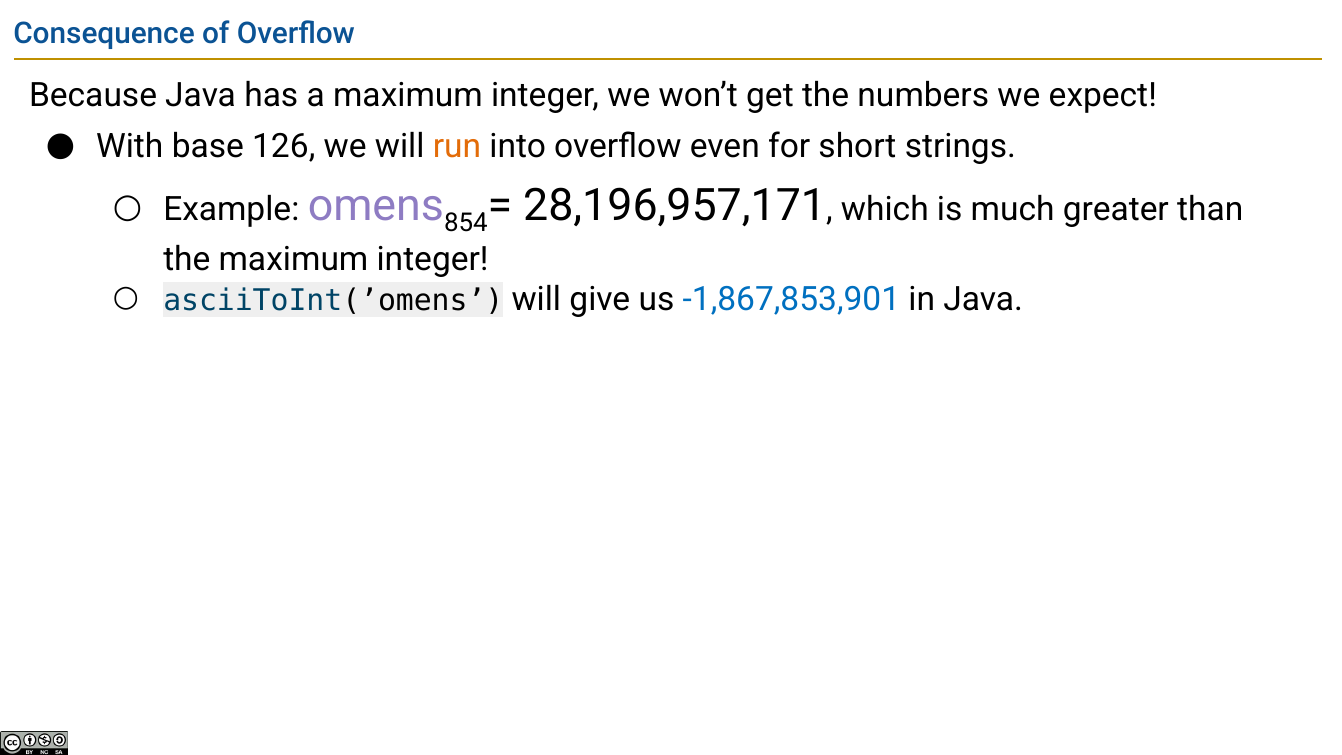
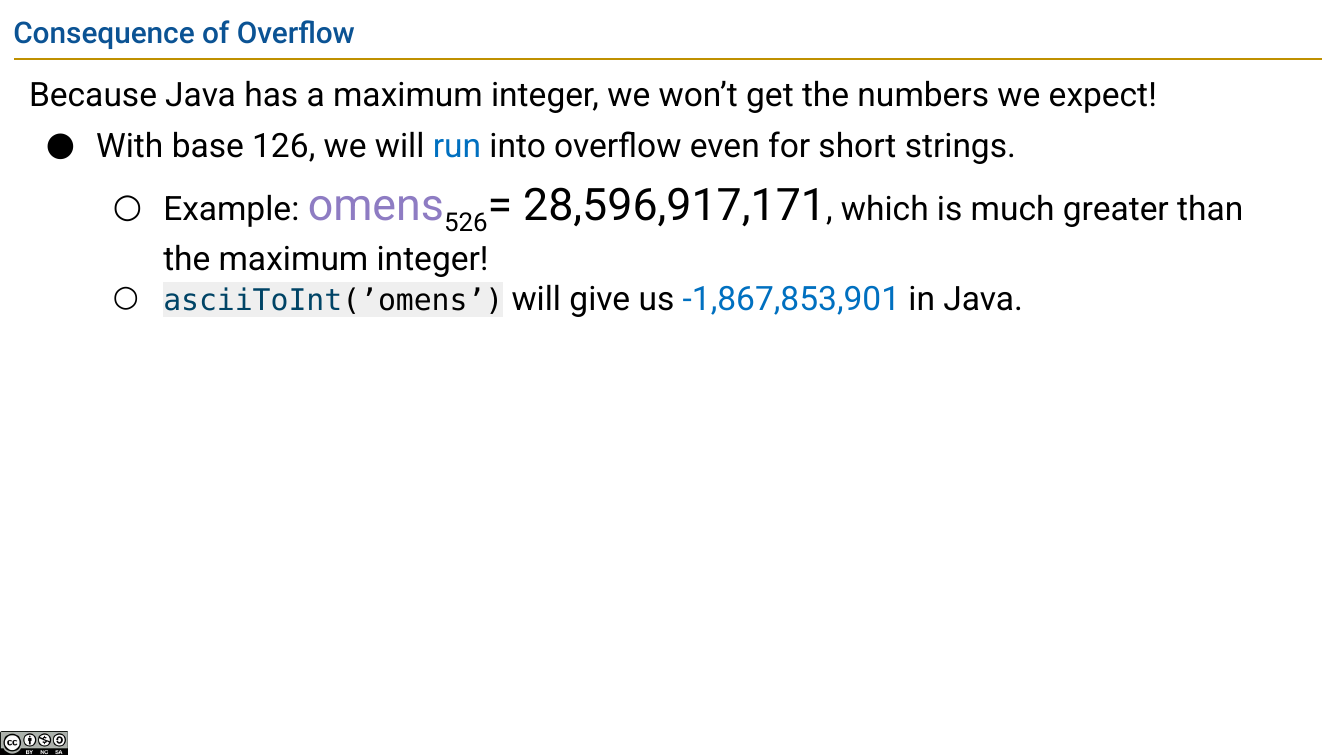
run colour: orange -> blue (457, 146)
854: 854 -> 526 (466, 223)
28,196,957,171: 28,196,957,171 -> 28,596,917,171 (675, 205)
